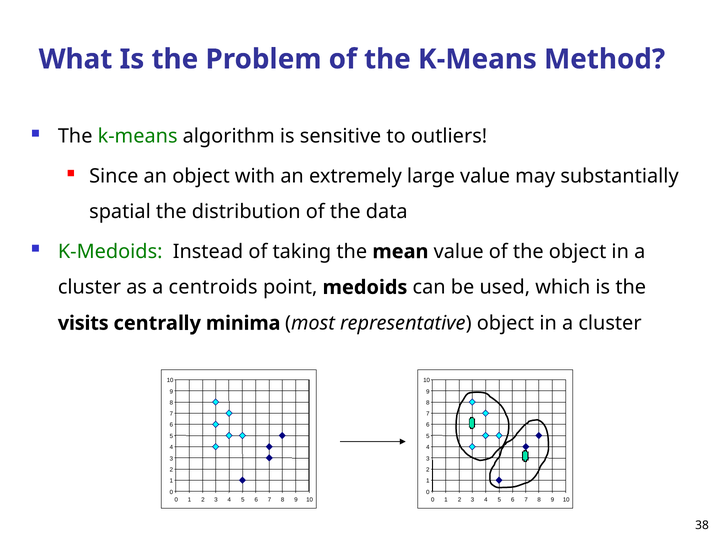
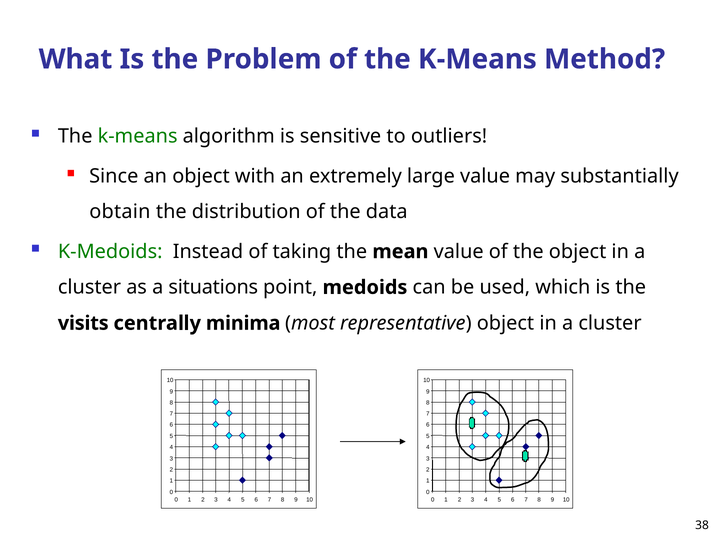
spatial: spatial -> obtain (120, 212)
centroids: centroids -> situations (213, 287)
